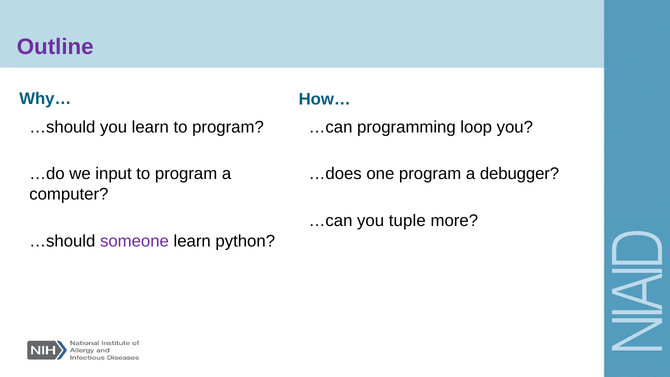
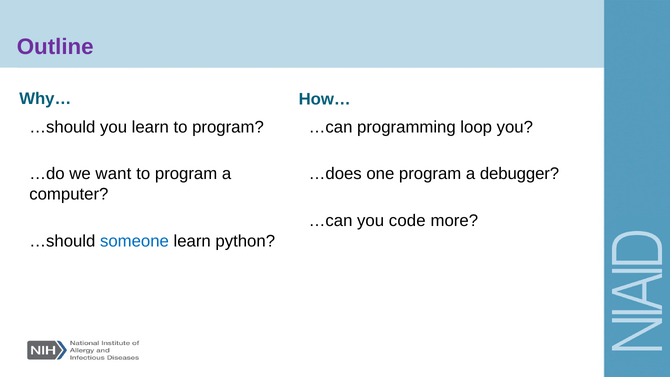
input: input -> want (113, 174)
tuple: tuple -> code (407, 221)
someone colour: purple -> blue (134, 241)
